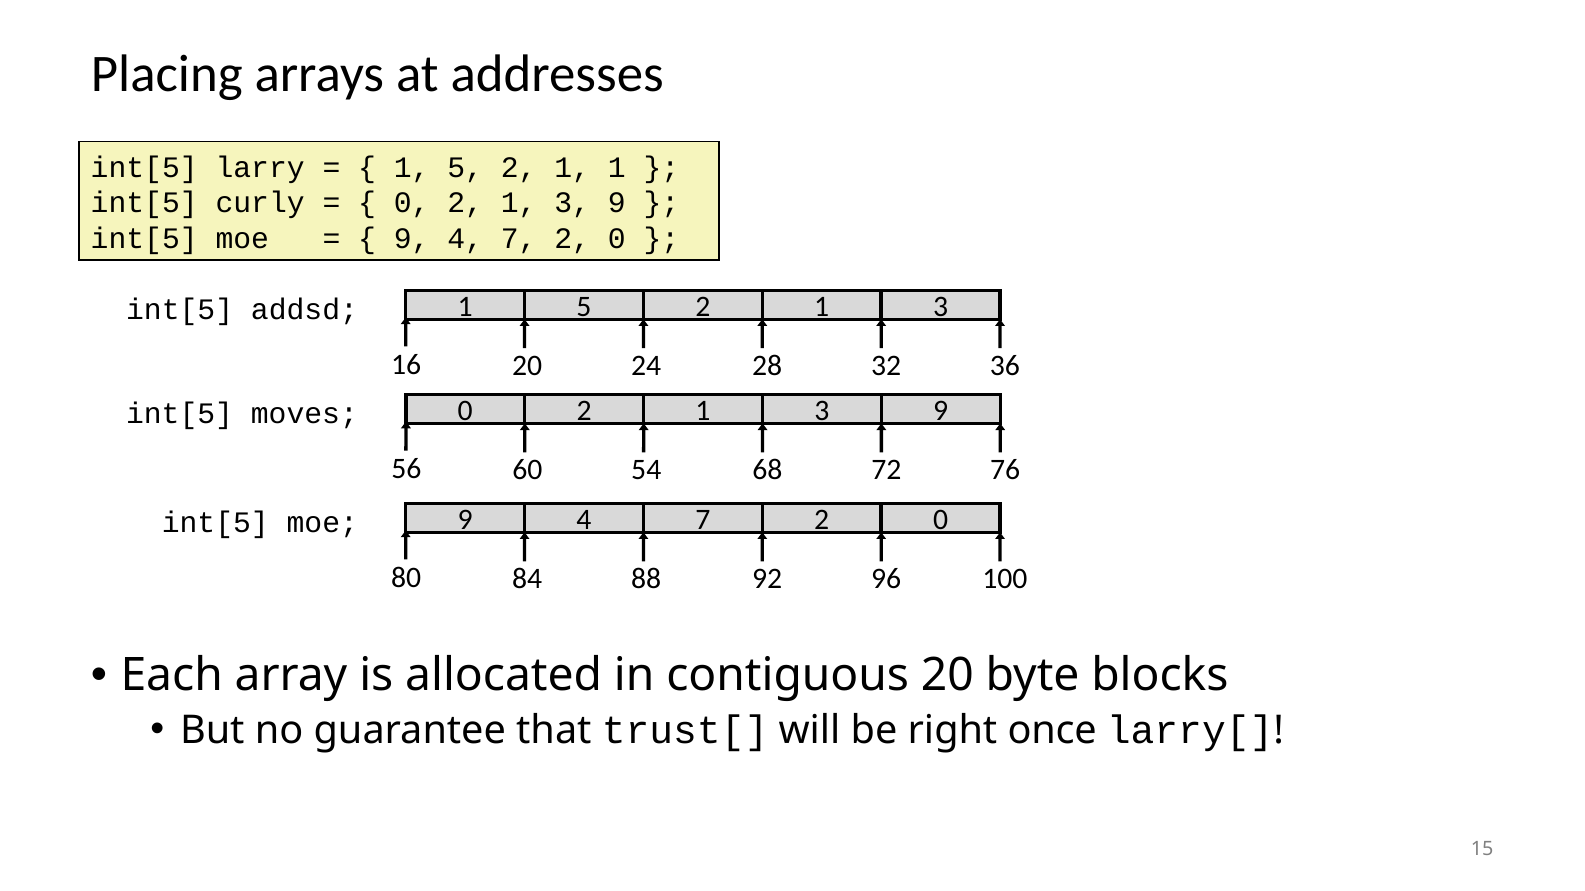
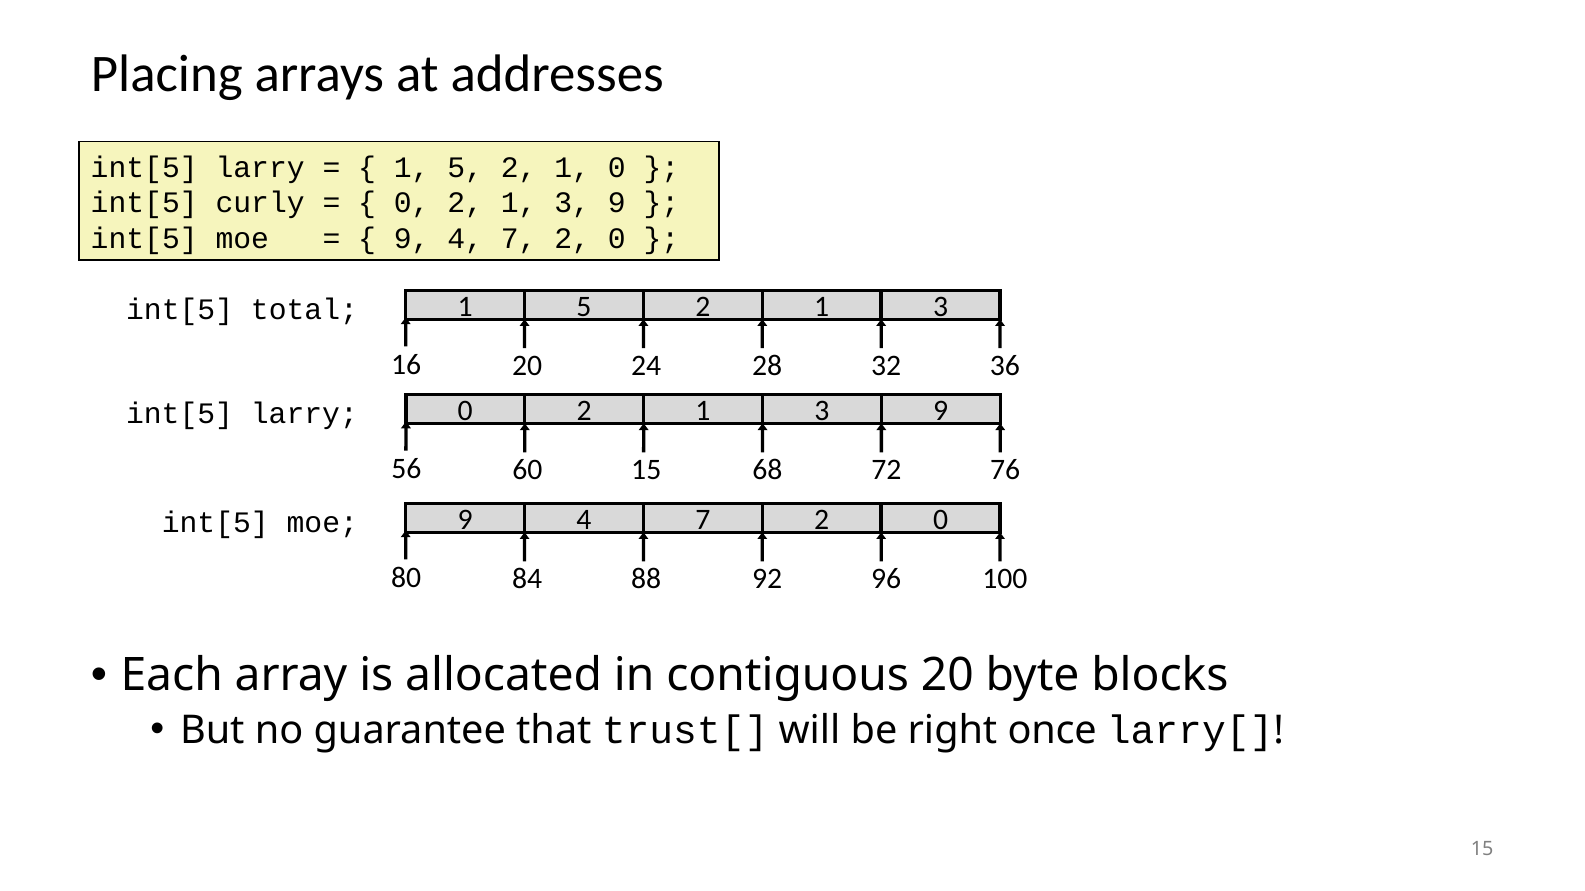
1 1: 1 -> 0 (617, 167)
addsd: addsd -> total (304, 310)
moves: moves -> larry (304, 414)
60 54: 54 -> 15 (646, 470)
